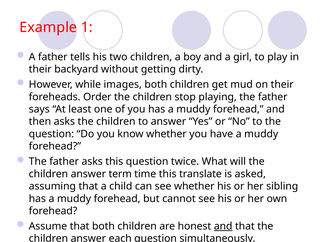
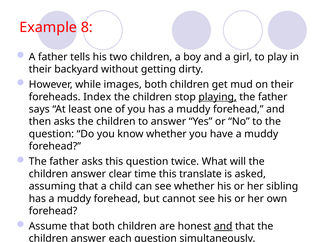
1: 1 -> 8 (87, 27)
Order: Order -> Index (97, 97)
playing underline: none -> present (218, 97)
term: term -> clear (120, 174)
